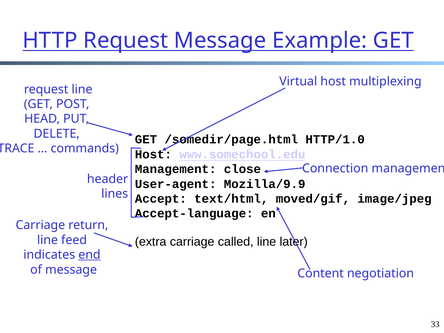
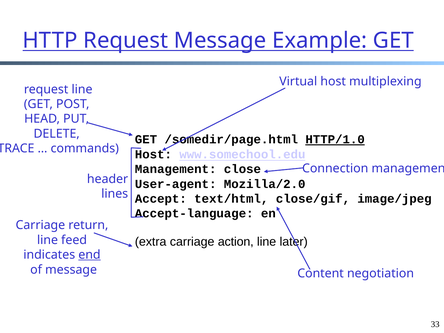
HTTP/1.0 underline: none -> present (335, 140)
Mozilla/9.9: Mozilla/9.9 -> Mozilla/2.0 (265, 184)
moved/gif: moved/gif -> close/gif (313, 199)
called: called -> action (236, 242)
